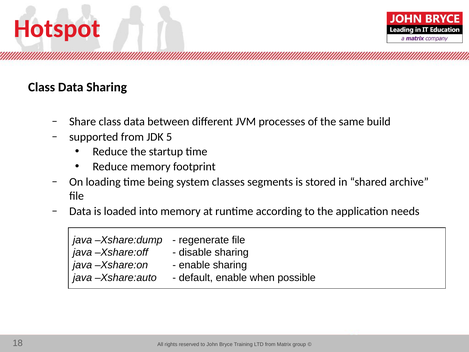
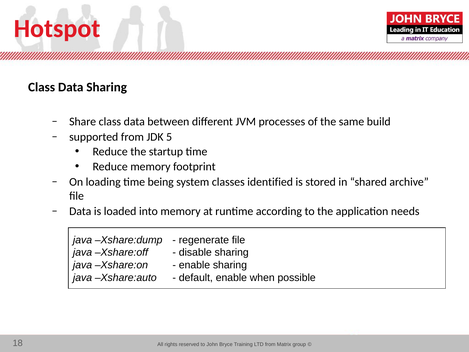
segments: segments -> identified (270, 182)
